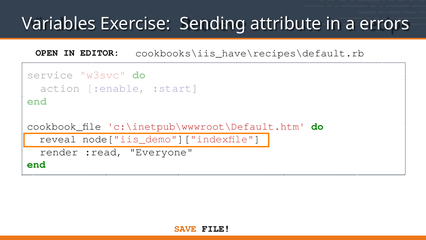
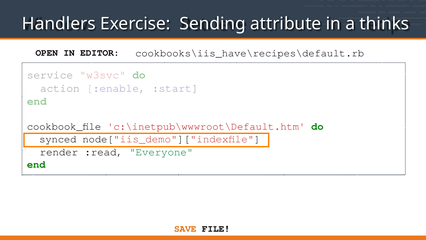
Variables: Variables -> Handlers (59, 24)
errors: errors -> thinks (384, 24)
reveal: reveal -> synced (58, 139)
Everyone colour: black -> green (161, 152)
